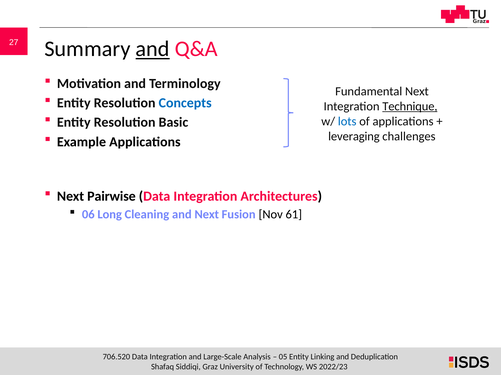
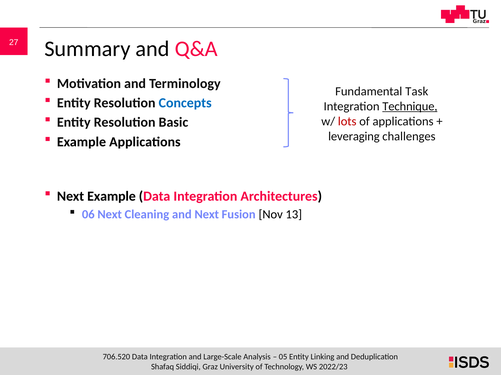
and underline: present -> none (153, 49)
Fundamental Next: Next -> Task (417, 91)
lots colour: blue -> red (347, 122)
Next Pairwise: Pairwise -> Example (112, 197)
06 Long: Long -> Next (110, 215)
61: 61 -> 13 (294, 215)
